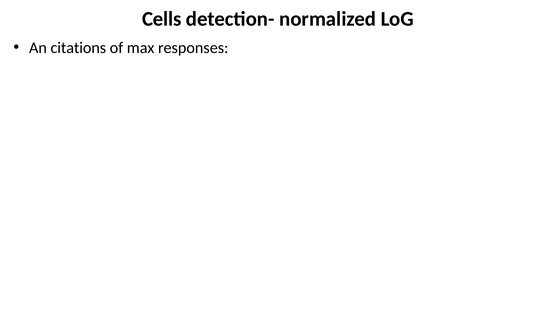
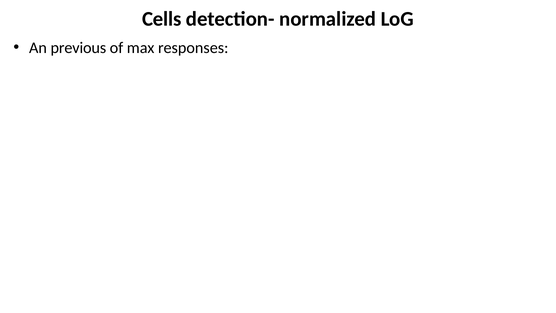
citations: citations -> previous (78, 48)
